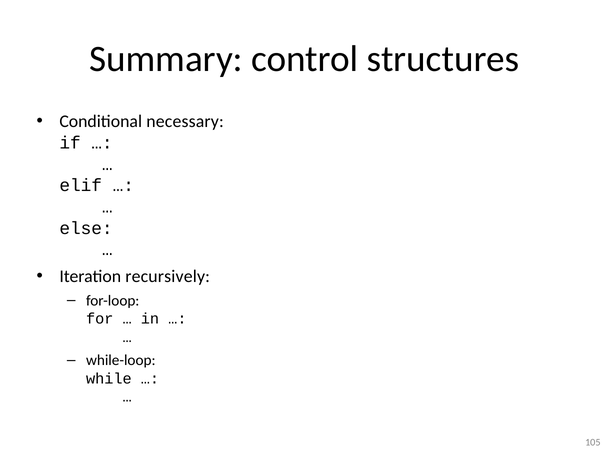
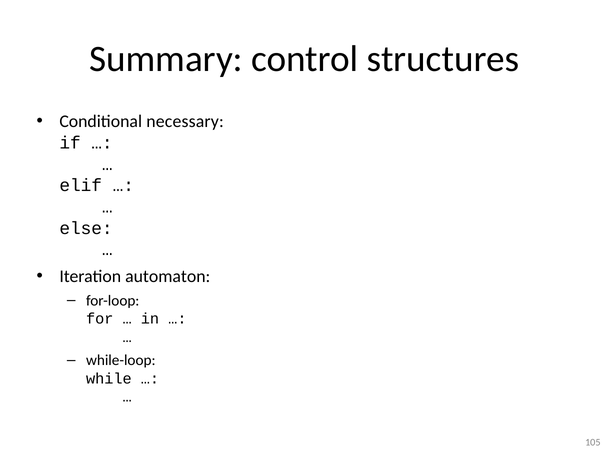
recursively: recursively -> automaton (168, 276)
